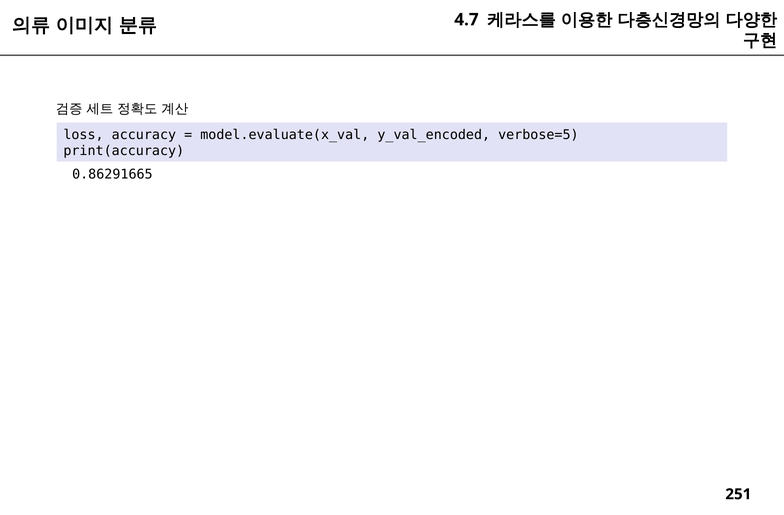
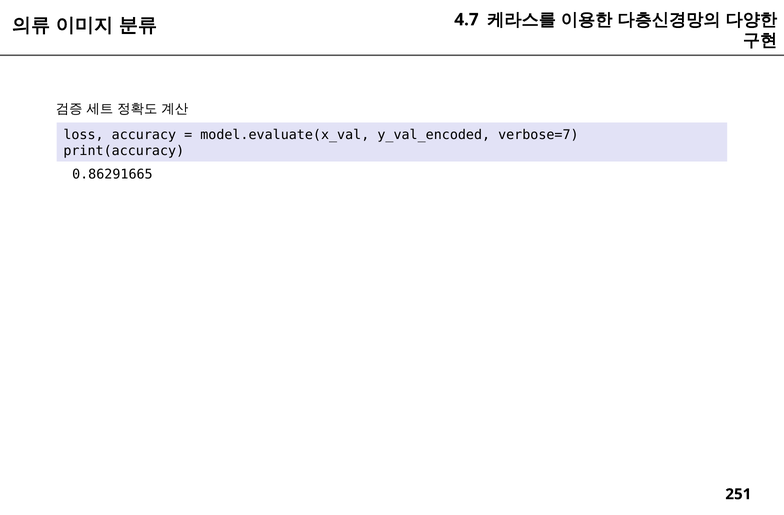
verbose=5: verbose=5 -> verbose=7 (538, 135)
